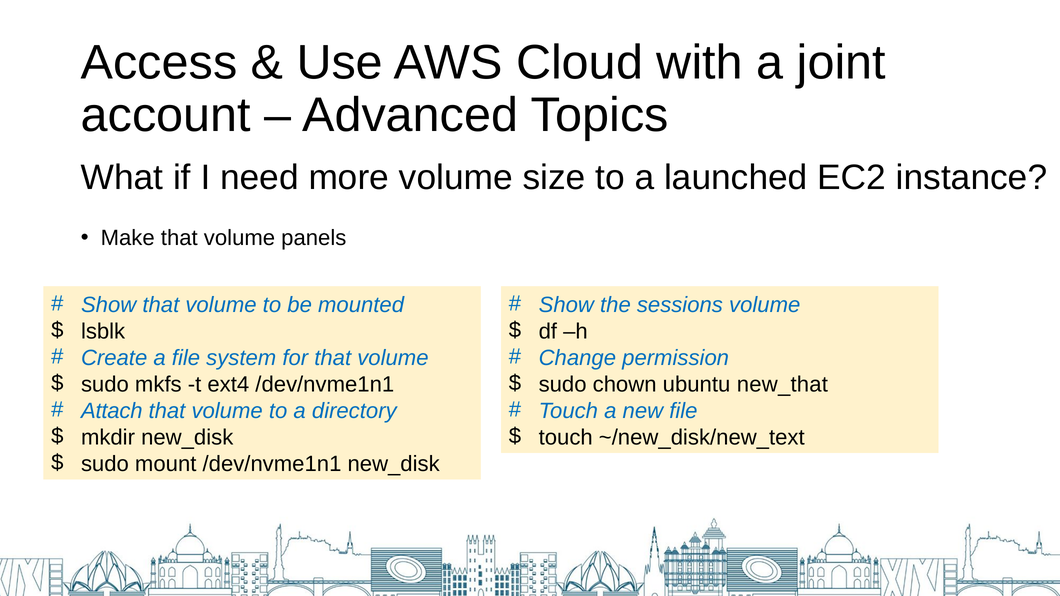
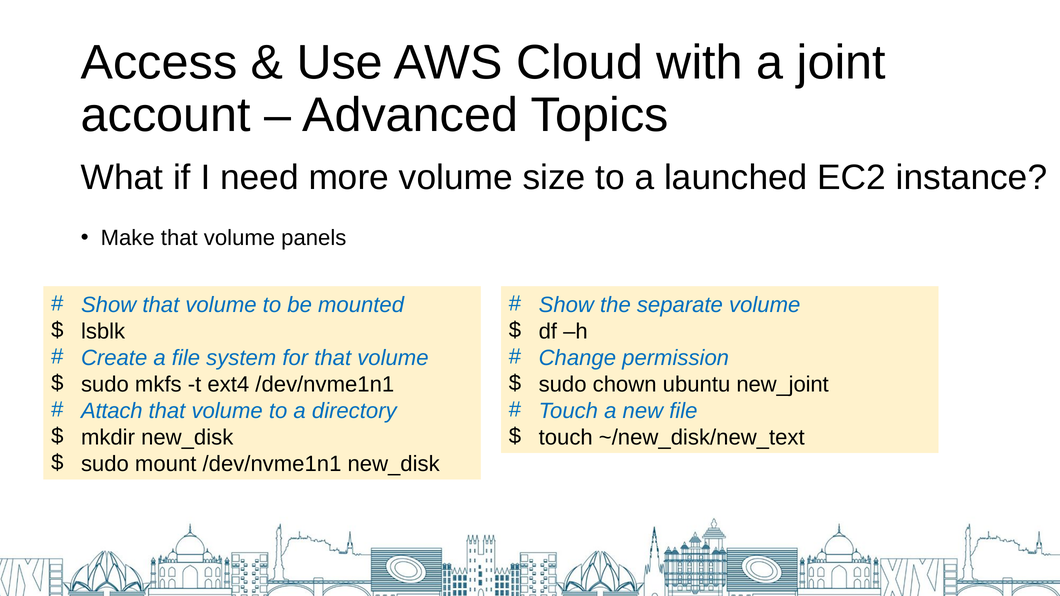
sessions: sessions -> separate (680, 305)
new_that: new_that -> new_joint (783, 385)
